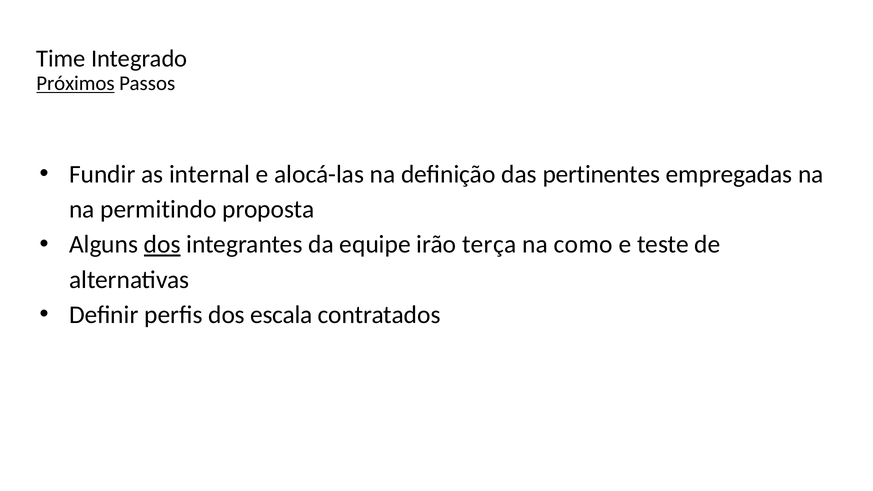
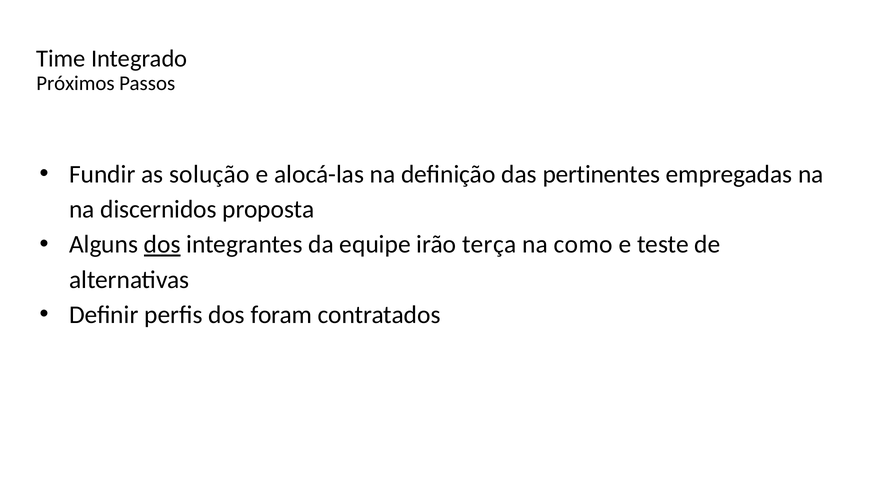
Próximos underline: present -> none (75, 83)
internal: internal -> solução (209, 174)
permitindo: permitindo -> discernidos (158, 210)
escala: escala -> foram (281, 315)
